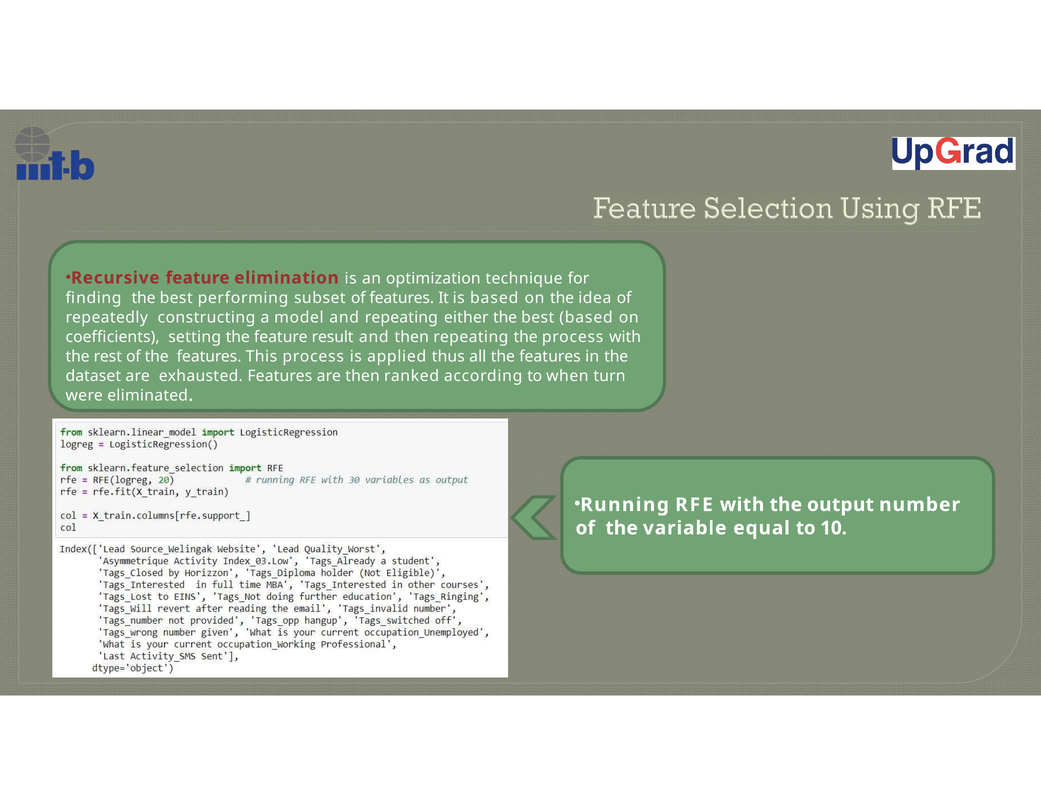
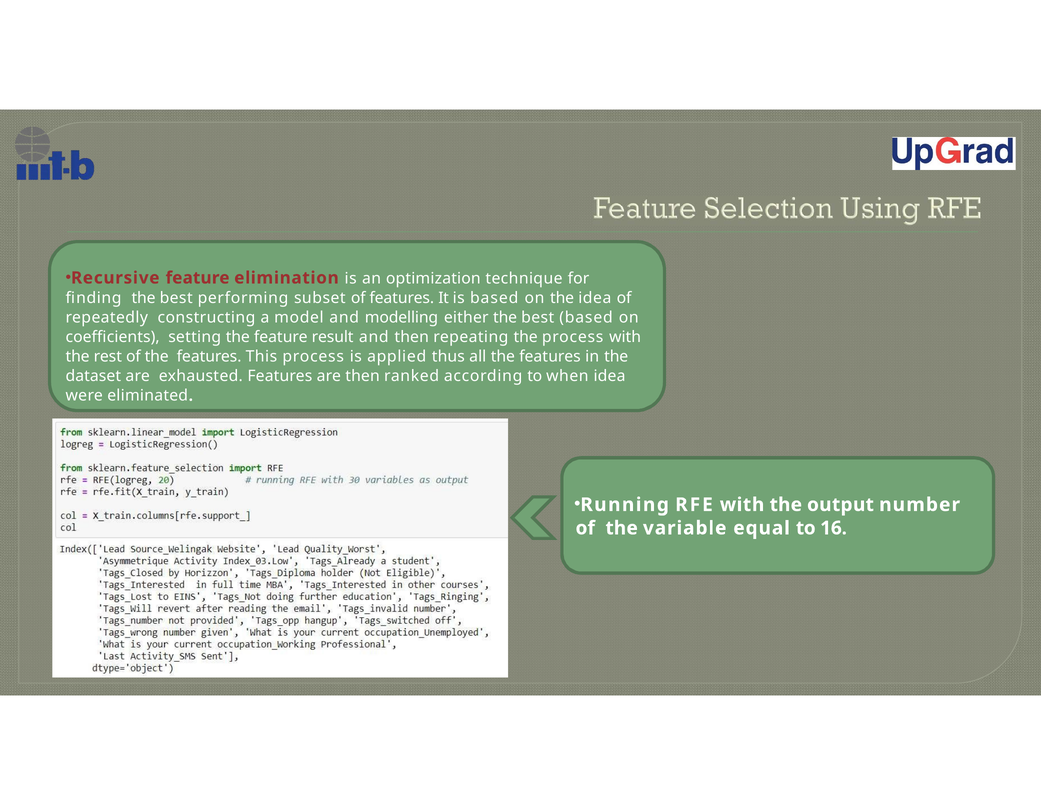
and repeating: repeating -> modelling (401, 317)
when turn: turn -> idea (609, 376)
10: 10 -> 16 (834, 528)
